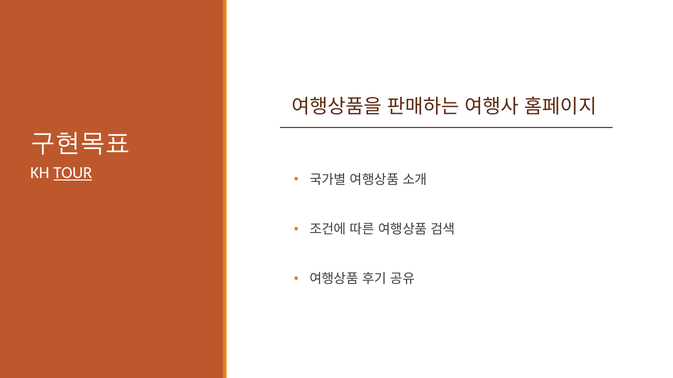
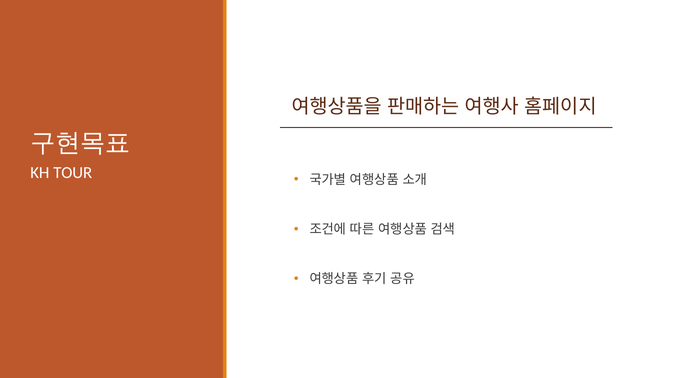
TOUR underline: present -> none (73, 173)
